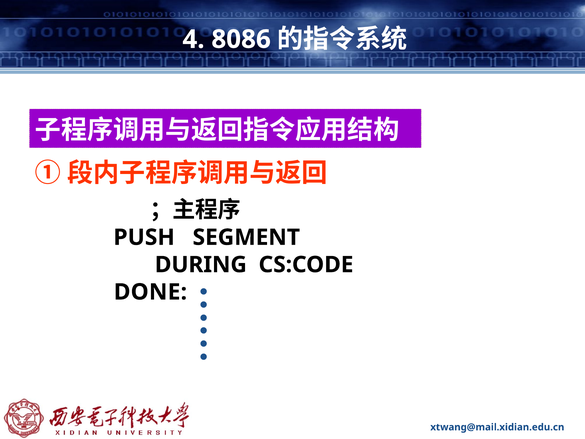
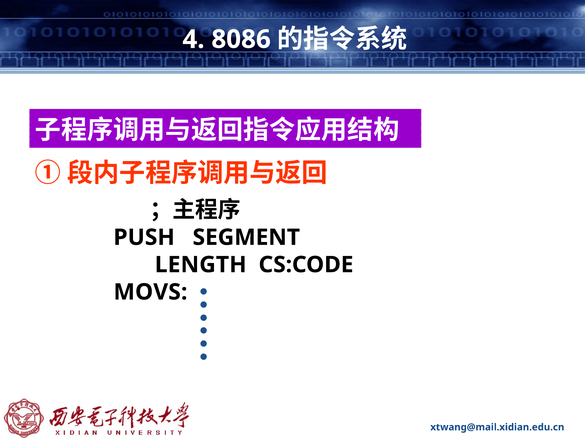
DURING: DURING -> LENGTH (201, 265)
DONE: DONE -> MOVS (150, 292)
